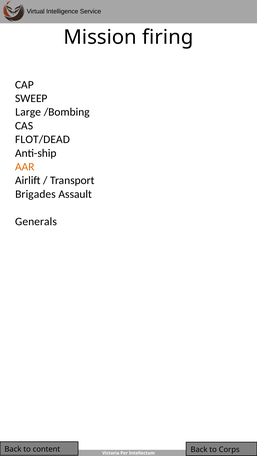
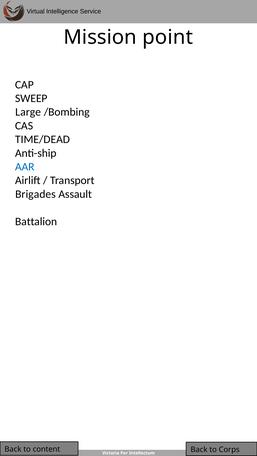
firing: firing -> point (168, 37)
FLOT/DEAD: FLOT/DEAD -> TIME/DEAD (43, 140)
AAR colour: orange -> blue (25, 167)
Generals: Generals -> Battalion (36, 222)
